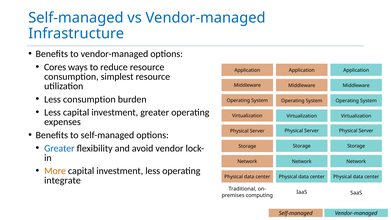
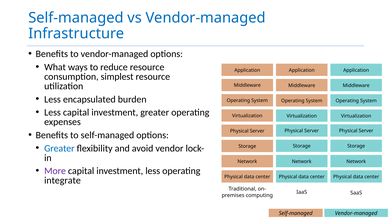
Cores: Cores -> What (55, 67)
Less consumption: consumption -> encapsulated (89, 99)
More colour: orange -> purple (55, 171)
